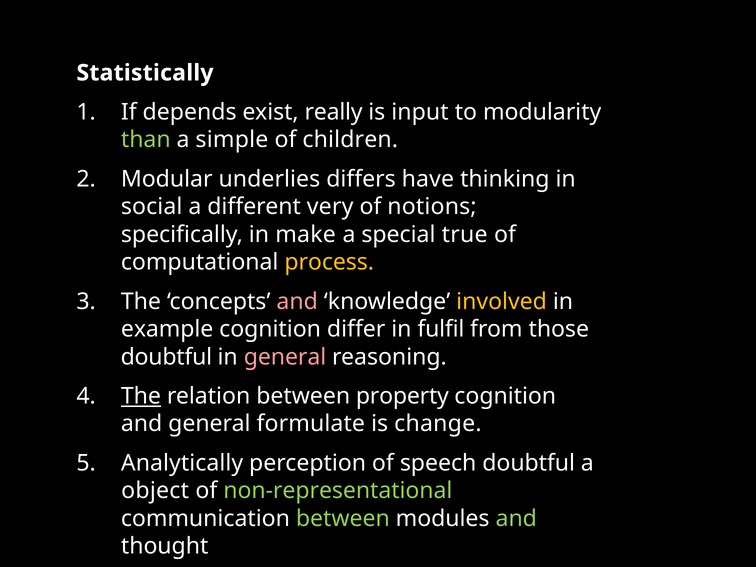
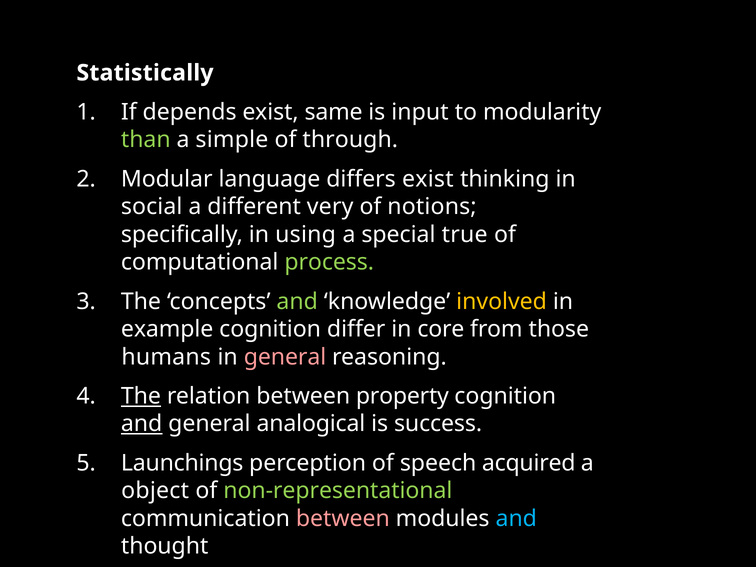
really: really -> same (334, 112)
children: children -> through (350, 140)
underlies: underlies -> language (269, 179)
differs have: have -> exist (428, 179)
make: make -> using (306, 235)
process colour: yellow -> light green (329, 262)
and colour: pink -> light green (297, 301)
fulfil: fulfil -> core (441, 329)
doubtful: doubtful -> humans (166, 357)
and underline: none -> present (142, 424)
formulate: formulate -> analogical (311, 424)
change: change -> success (438, 424)
Analytically: Analytically -> Launchings (182, 463)
speech doubtful: doubtful -> acquired (529, 463)
between colour: light green -> pink (343, 519)
and colour: light green -> light blue (516, 519)
